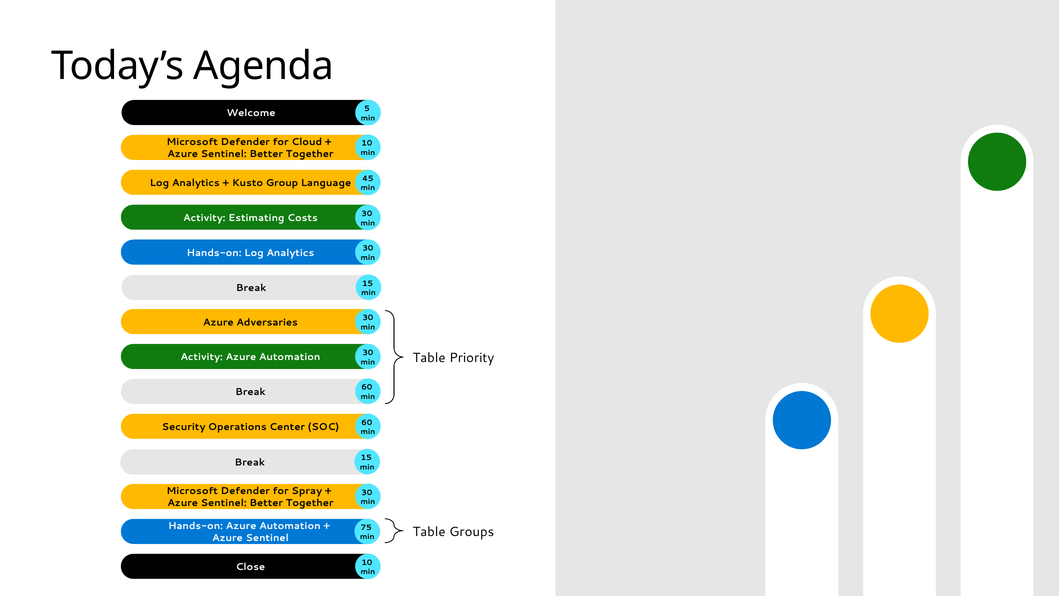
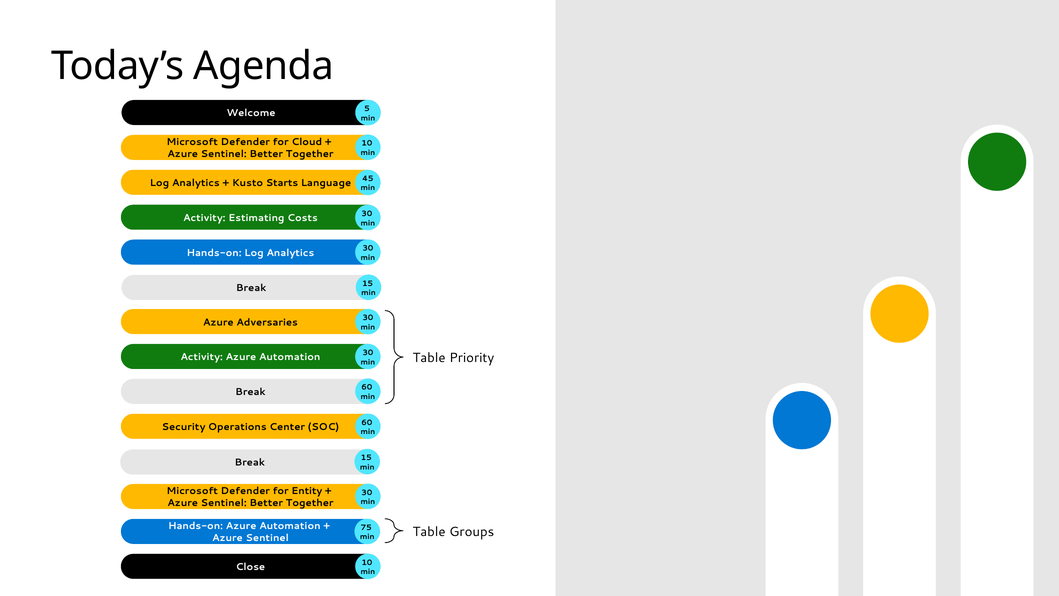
Group: Group -> Starts (282, 183)
Spray: Spray -> Entity (307, 491)
